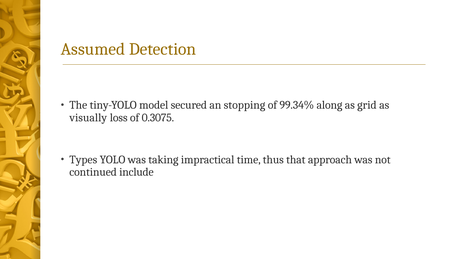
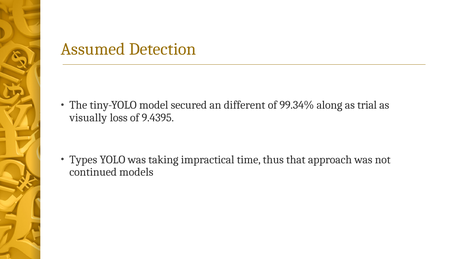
stopping: stopping -> different (245, 105)
grid: grid -> trial (367, 105)
0.3075: 0.3075 -> 9.4395 (158, 117)
include: include -> models (136, 172)
